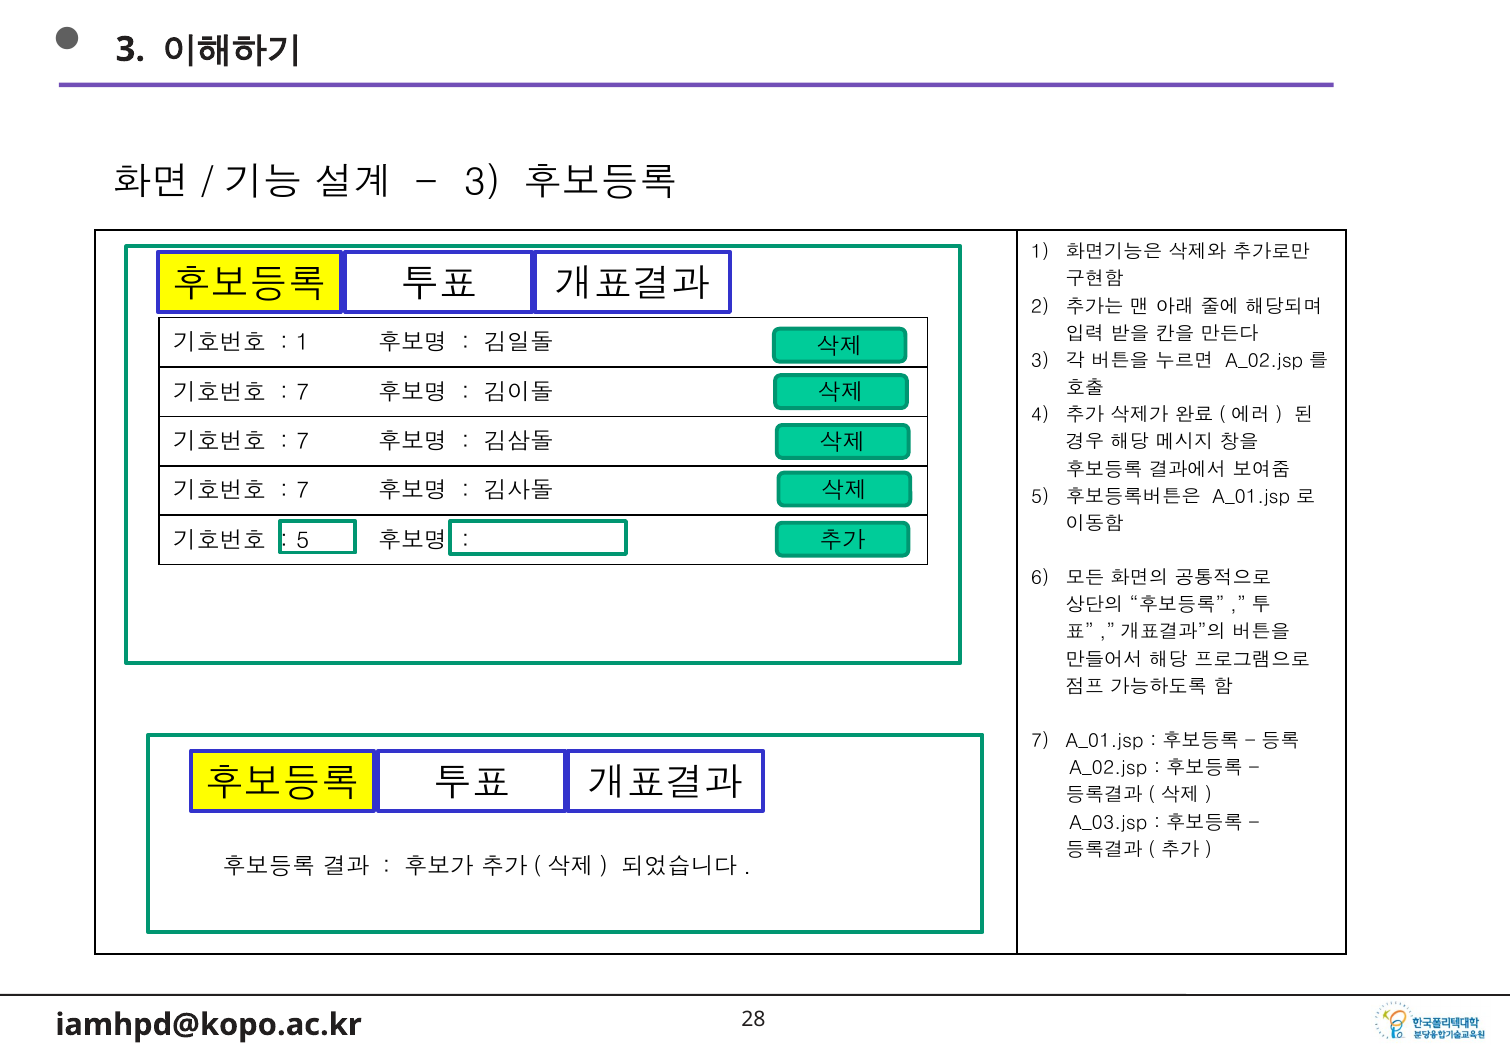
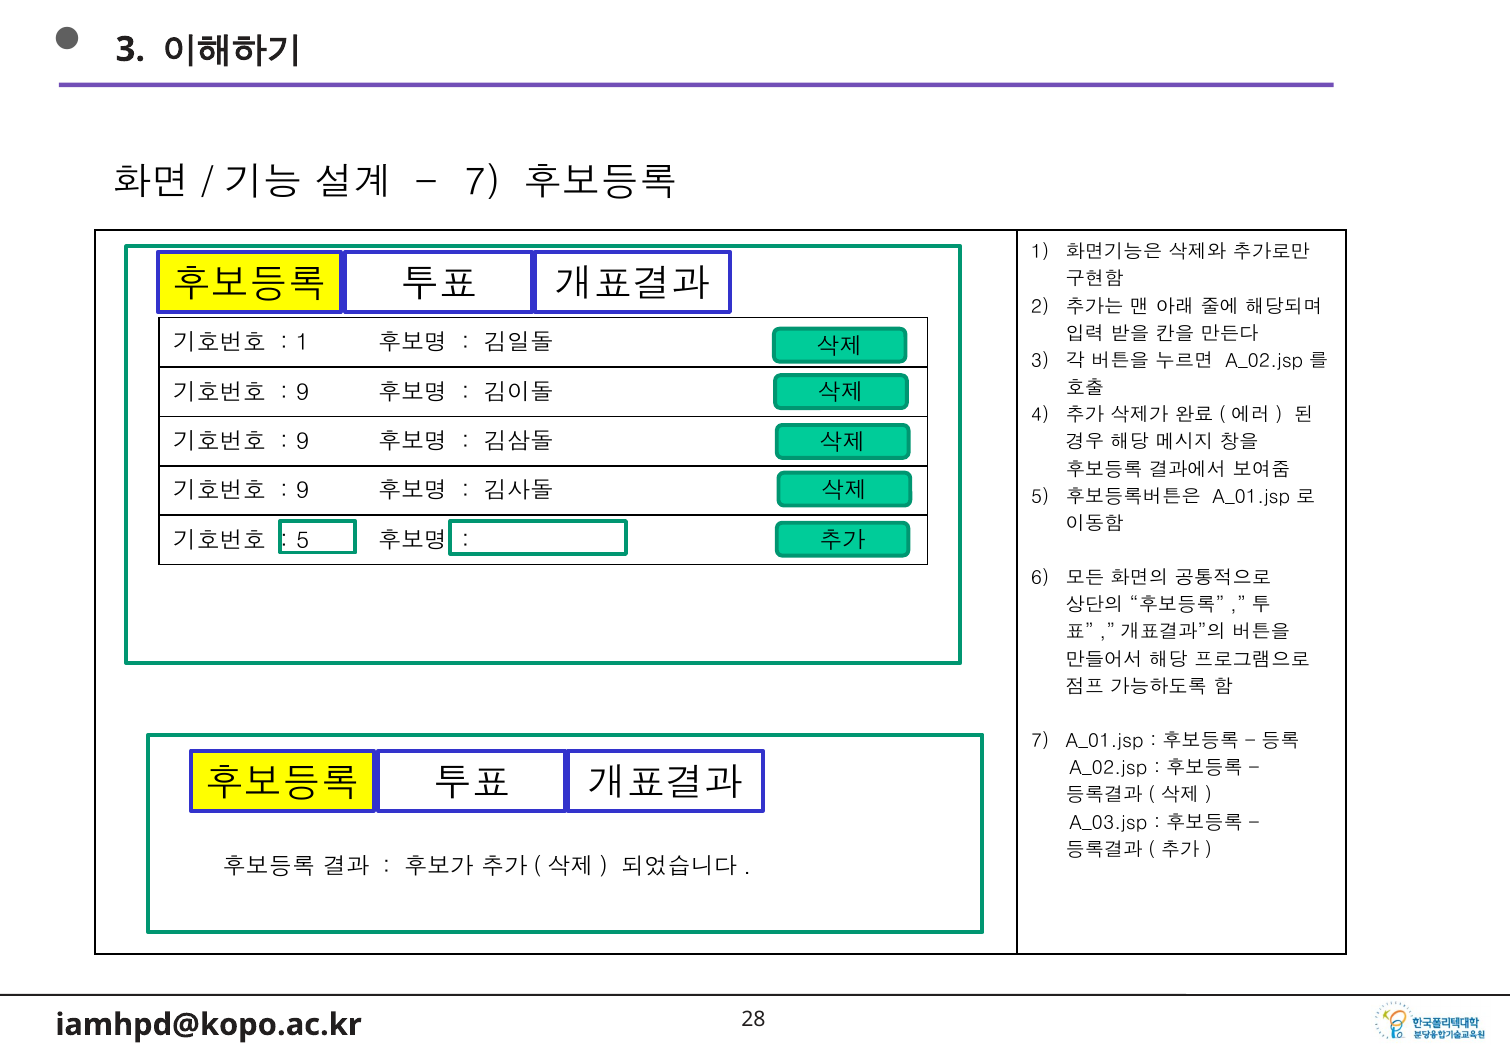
3: 3 -> 7 (482, 183)
7: 7 -> 9 (303, 393)
7: 7 -> 9 (303, 442)
7: 7 -> 9 (303, 491)
